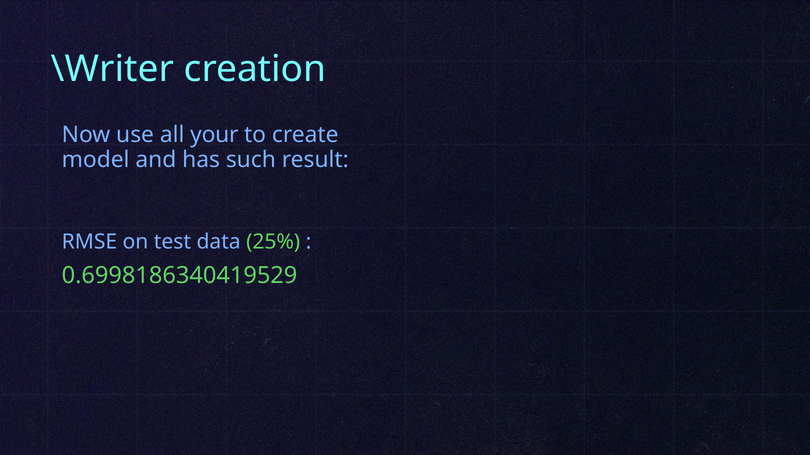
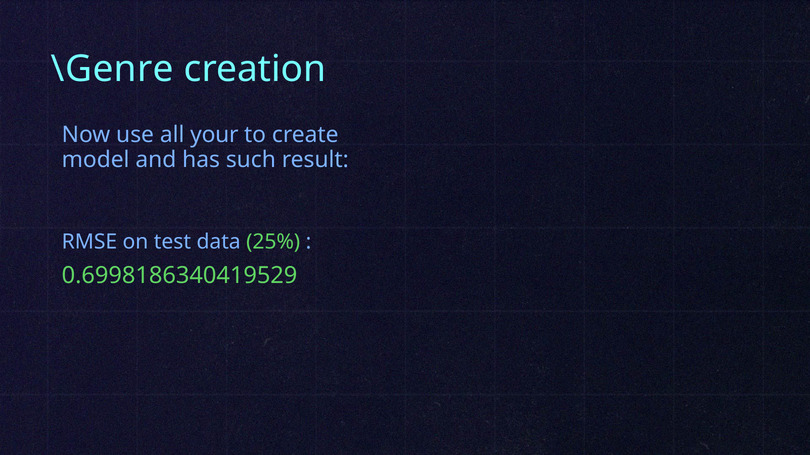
\Writer: \Writer -> \Genre (112, 69)
